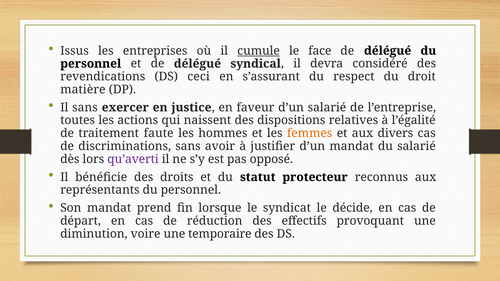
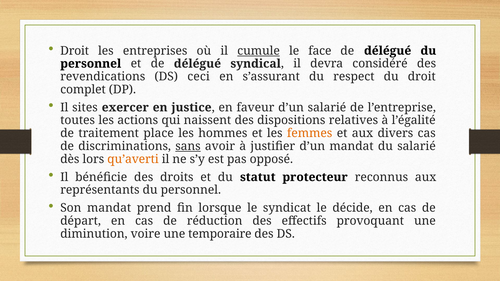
Issus: Issus -> Droit (75, 51)
matière: matière -> complet (83, 90)
Il sans: sans -> sites (85, 108)
faute: faute -> place (159, 133)
sans underline: none -> present (188, 146)
qu’averti colour: purple -> orange (133, 159)
